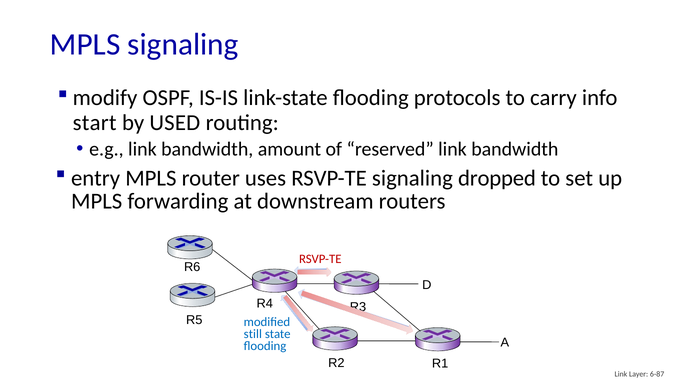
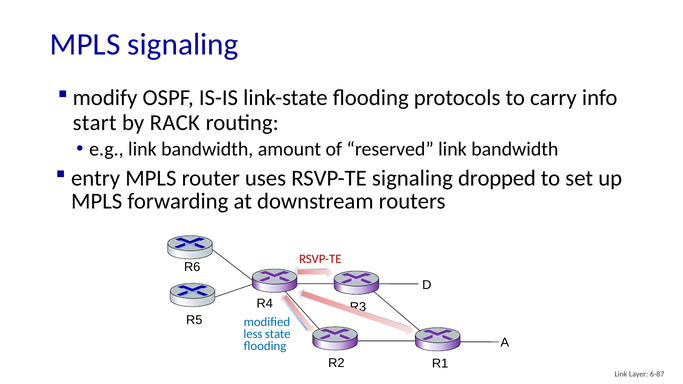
USED: USED -> RACK (175, 123)
still: still -> less (253, 334)
